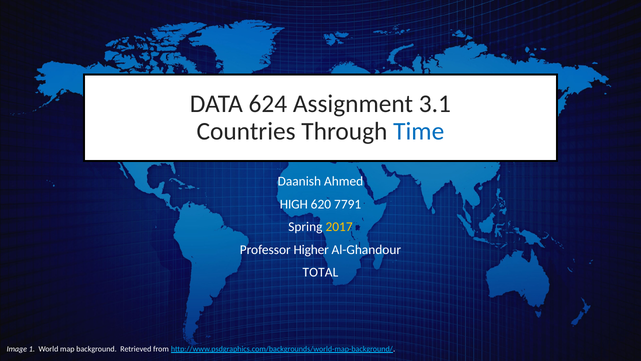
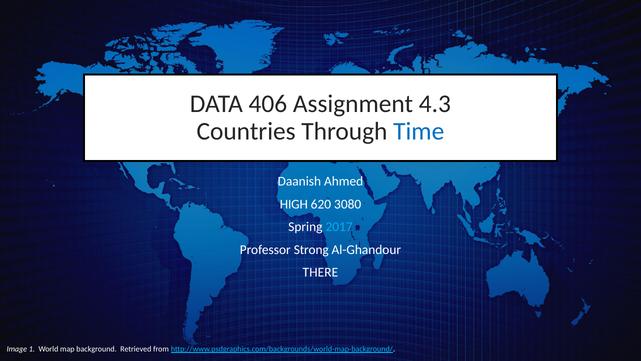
624: 624 -> 406 (268, 104)
3.1: 3.1 -> 4.3 (435, 104)
7791: 7791 -> 3080 (348, 204)
2017 colour: yellow -> light blue (339, 227)
Higher: Higher -> Strong (311, 249)
TOTAL: TOTAL -> THERE (320, 272)
